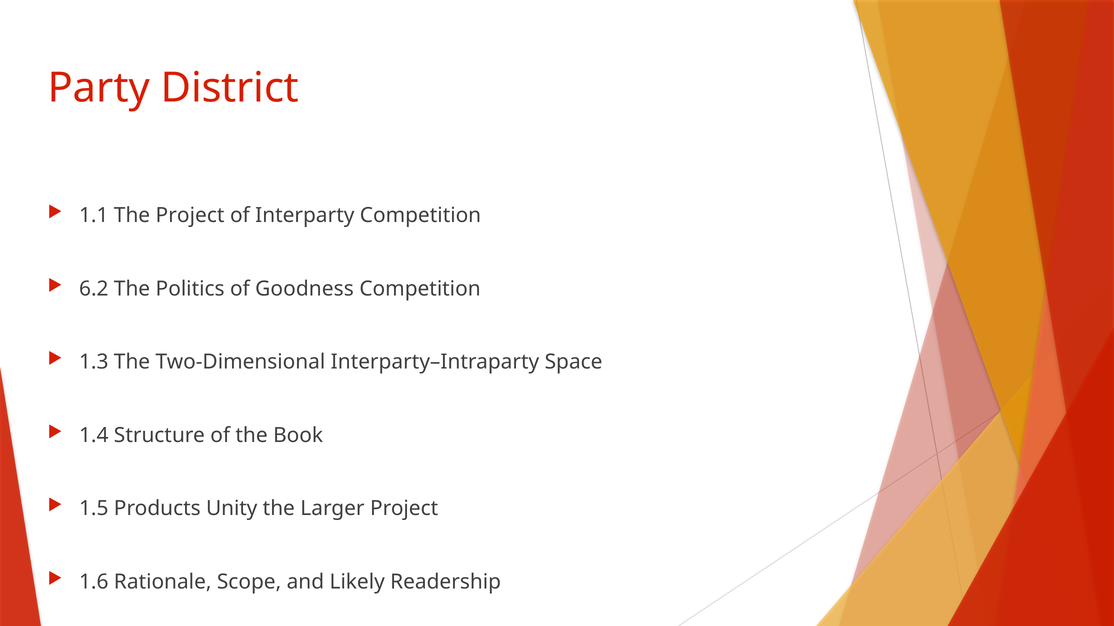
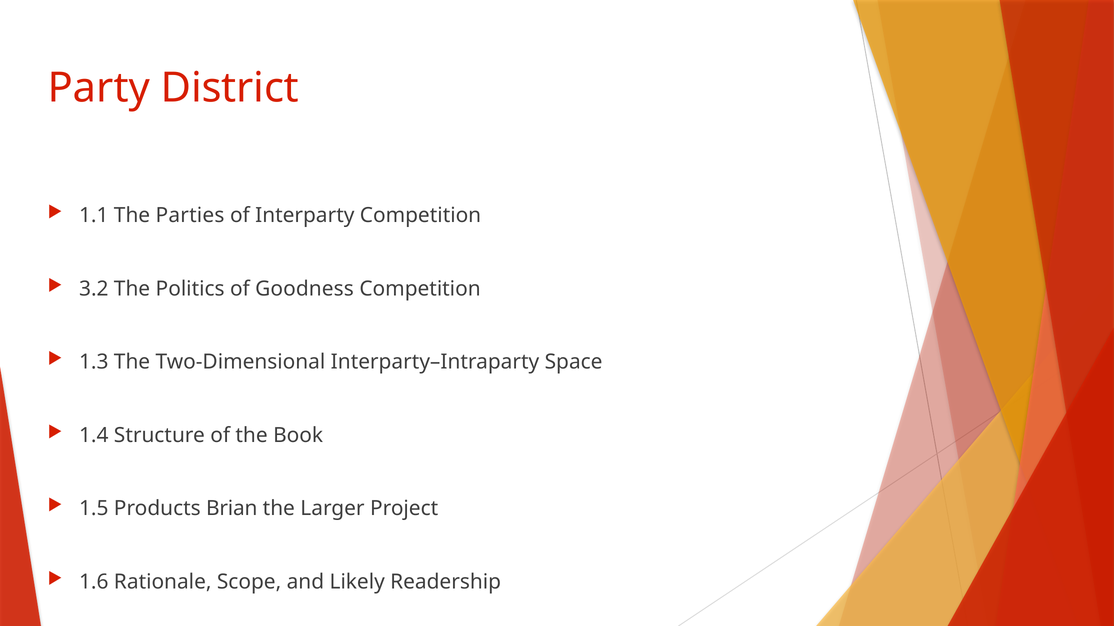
The Project: Project -> Parties (190, 216)
6.2: 6.2 -> 3.2 (94, 289)
Unity: Unity -> Brian (232, 509)
